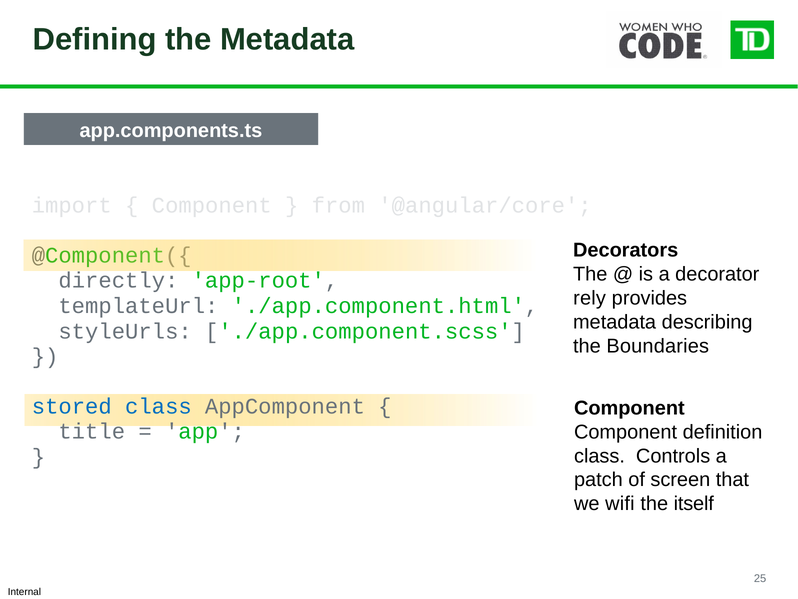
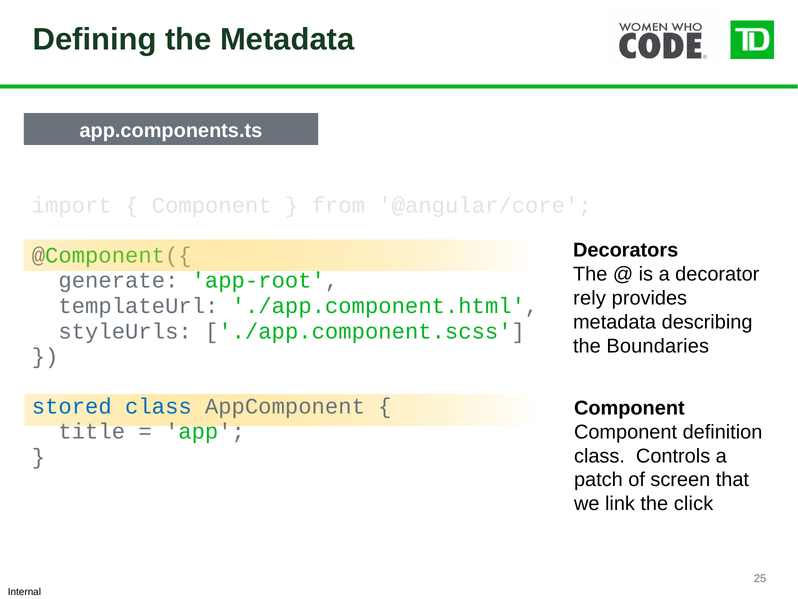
directly: directly -> generate (118, 280)
wifi: wifi -> link (620, 503)
itself: itself -> click (694, 503)
